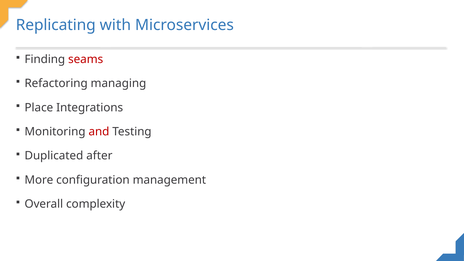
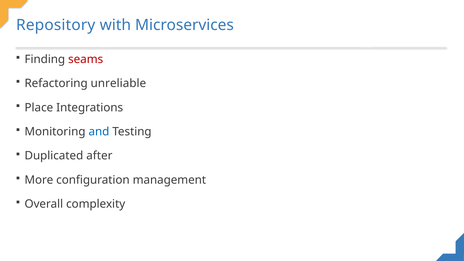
Replicating: Replicating -> Repository (56, 25)
managing: managing -> unreliable (118, 83)
and colour: red -> blue (99, 132)
